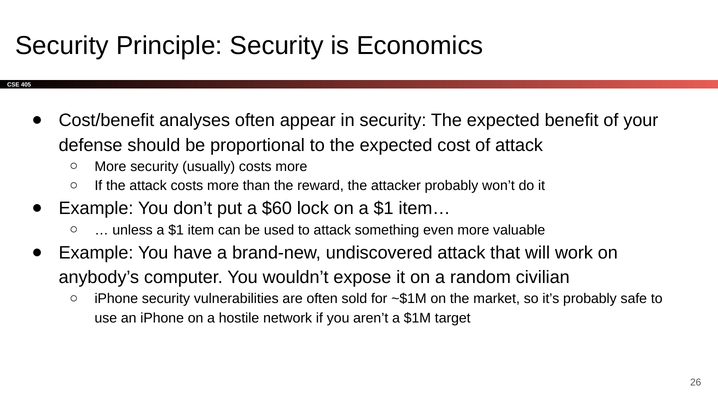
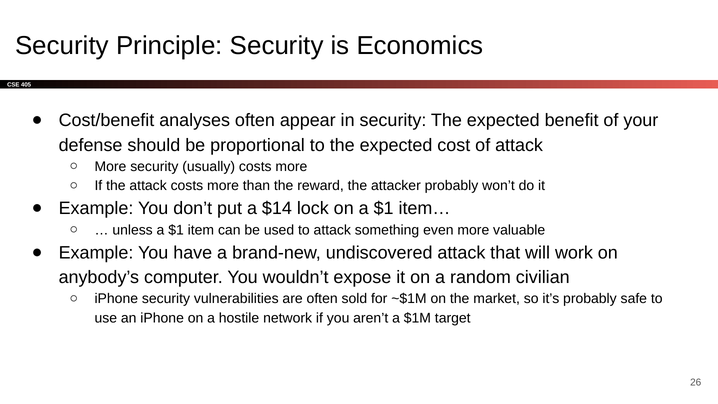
$60: $60 -> $14 (277, 208)
